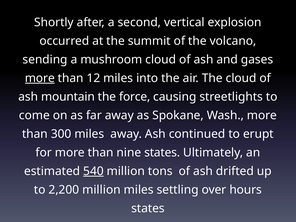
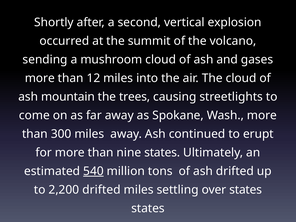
more underline: present -> none (40, 78)
force: force -> trees (135, 97)
2,200 million: million -> drifted (101, 190)
over hours: hours -> states (246, 190)
